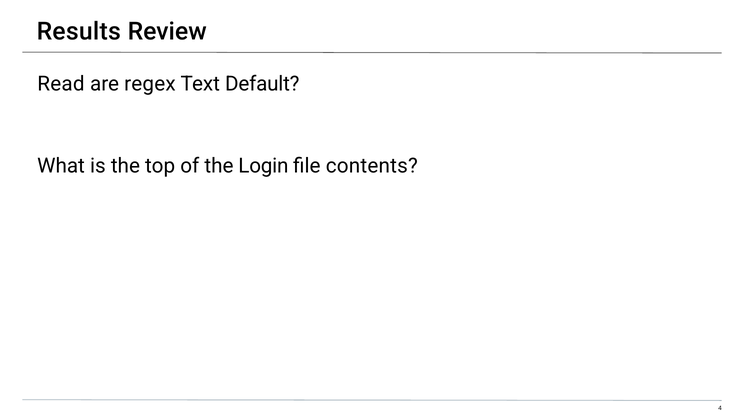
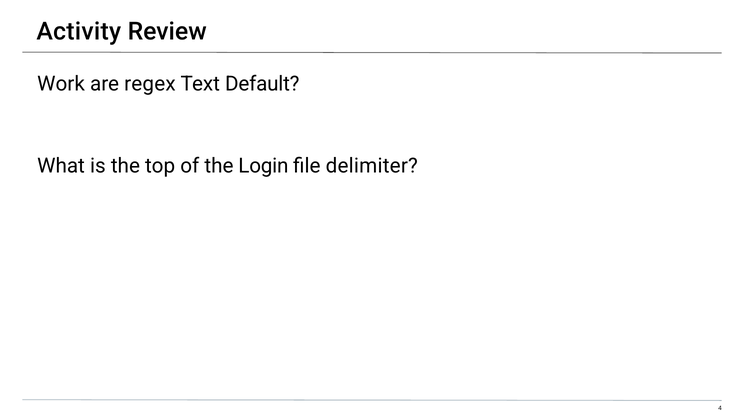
Results: Results -> Activity (79, 32)
Read: Read -> Work (61, 84)
contents: contents -> delimiter (372, 166)
